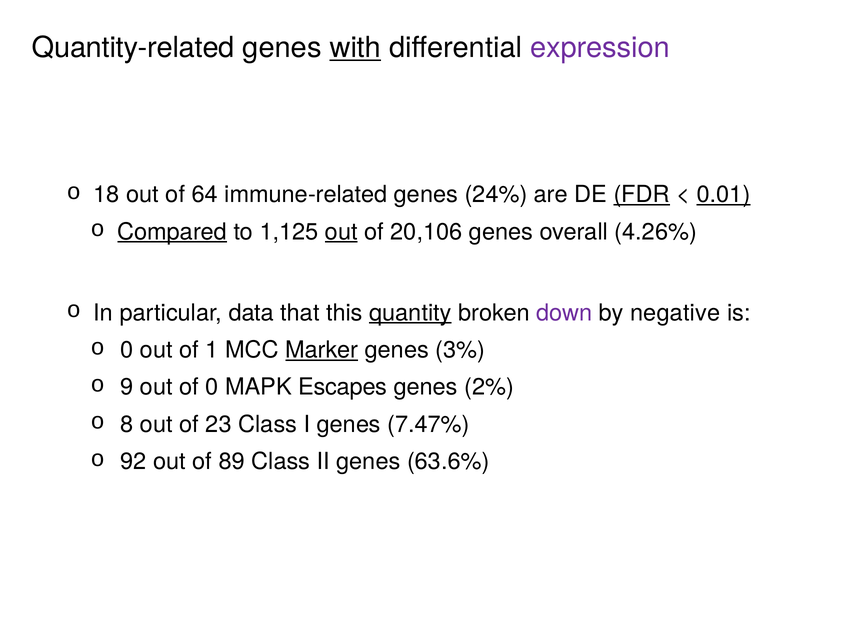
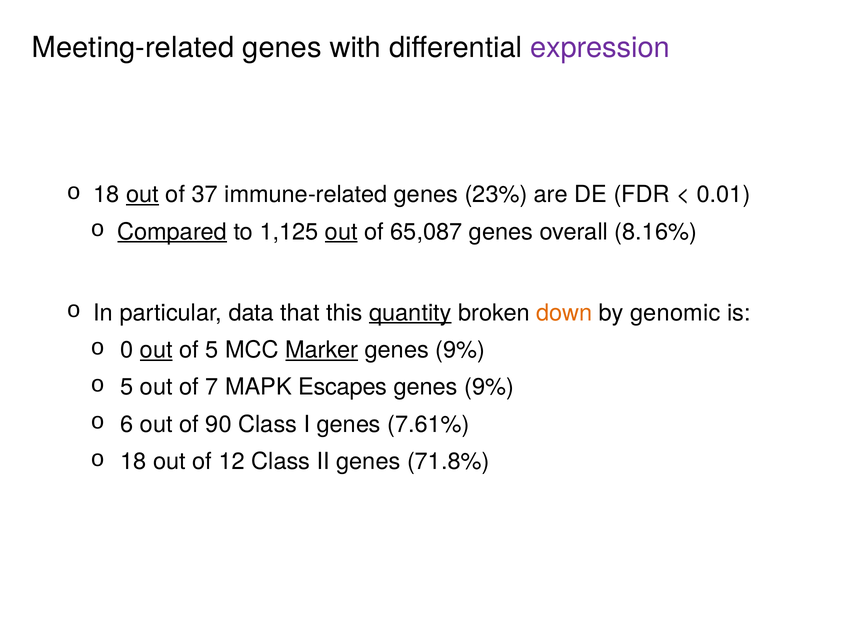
Quantity-related: Quantity-related -> Meeting-related (133, 48)
with underline: present -> none (355, 48)
out underline: none -> present (143, 195)
64: 64 -> 37 (205, 195)
24%: 24% -> 23% (496, 195)
FDR underline: present -> none (642, 195)
0.01 underline: present -> none (724, 195)
20,106: 20,106 -> 65,087 (426, 232)
4.26%: 4.26% -> 8.16% (656, 232)
down colour: purple -> orange (564, 313)
negative: negative -> genomic (675, 313)
out underline: none -> present (156, 350)
of 1: 1 -> 5 (212, 350)
3%: 3% -> 9% (460, 350)
9: 9 -> 5 (127, 387)
of 0: 0 -> 7 (212, 387)
2%: 2% -> 9% (489, 387)
8: 8 -> 6 (127, 425)
23: 23 -> 90 (219, 425)
7.47%: 7.47% -> 7.61% (429, 425)
92: 92 -> 18 (133, 462)
89: 89 -> 12 (232, 462)
63.6%: 63.6% -> 71.8% (448, 462)
